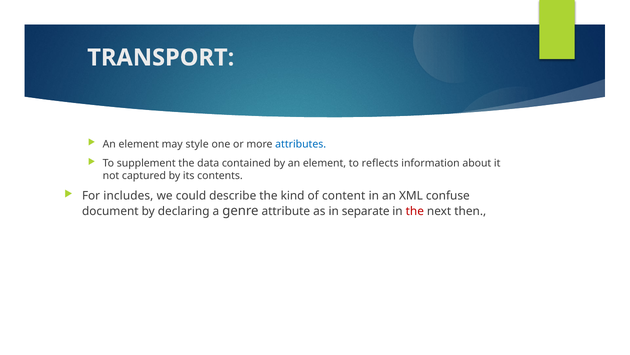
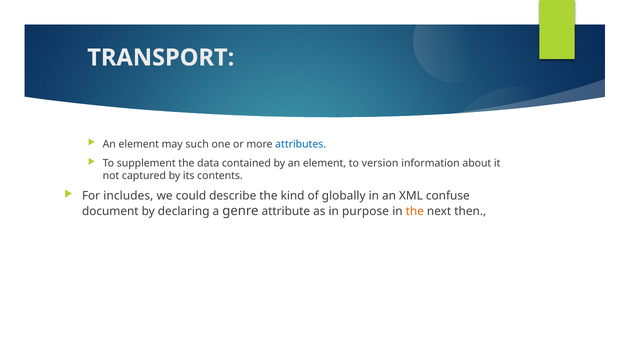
style: style -> such (197, 144)
reflects: reflects -> version (380, 163)
content: content -> globally (344, 196)
separate: separate -> purpose (366, 211)
the colour: red -> orange (415, 211)
